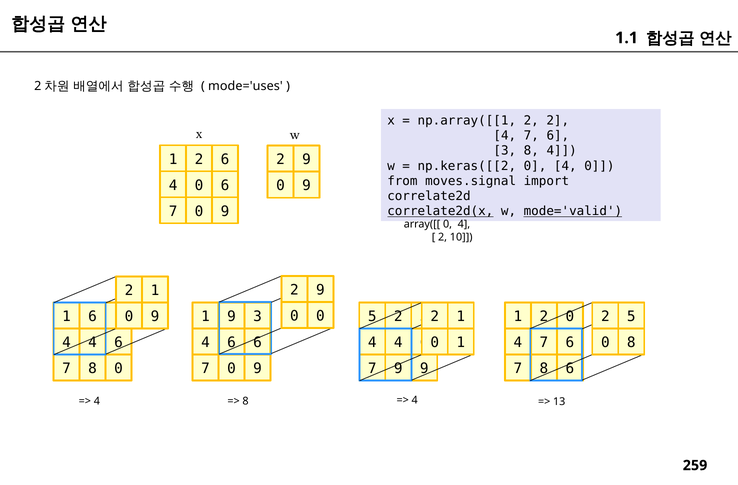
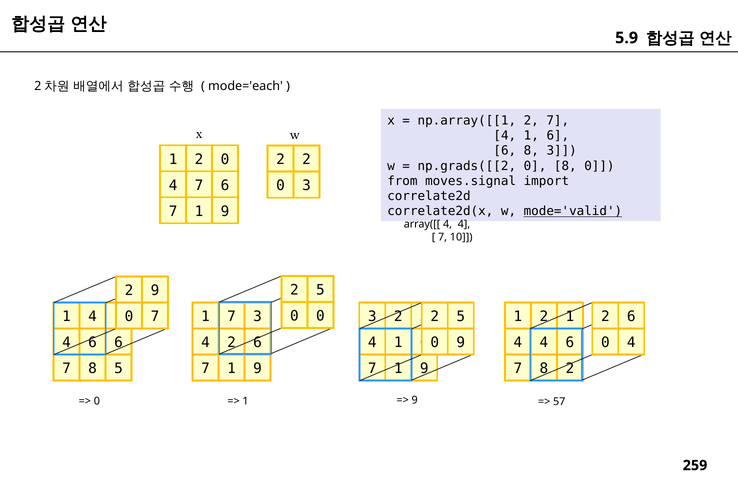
1.1: 1.1 -> 5.9 (627, 38)
mode='uses: mode='uses -> mode='each (245, 86)
2 2: 2 -> 7 (558, 121)
7: 7 -> 1 (531, 136)
3: 3 -> 6 (505, 151)
8 4: 4 -> 3 (562, 151)
6: 6 -> 0 (225, 159)
9: 9 -> 2 (306, 160)
np.keras([[2: np.keras([[2 -> np.grads([[2 (467, 166)
4: 4 -> 8 (565, 166)
0: 0 -> 7 (199, 185)
9: 9 -> 3 (306, 186)
0: 0 -> 1 (199, 211)
correlate2d(x underline: present -> none (440, 211)
array([[ 0: 0 -> 4 (448, 224)
2: 2 -> 7 (443, 237)
9: 9 -> 5 (320, 290)
1: 1 -> 9 (155, 290)
0 0 5: 5 -> 3 (372, 316)
6: 6 -> 4 (92, 316)
9: 9 -> 7 (155, 316)
1 9: 9 -> 7 (231, 316)
1: 1 -> 5 (461, 316)
2 0: 0 -> 1 (570, 316)
5: 5 -> 6 (631, 316)
4: 4 -> 6 (92, 342)
6: 6 -> 2 (231, 342)
4: 4 -> 1 (398, 342)
1: 1 -> 9 (461, 342)
7: 7 -> 4 (544, 342)
8: 8 -> 4 (631, 342)
8 0: 0 -> 5 (118, 368)
0: 0 -> 1 (231, 368)
9: 9 -> 1 (398, 368)
8 6: 6 -> 2 (570, 368)
4: 4 -> 0 (97, 401)
8: 8 -> 1 (246, 401)
4: 4 -> 9 (415, 400)
13: 13 -> 57 (559, 401)
